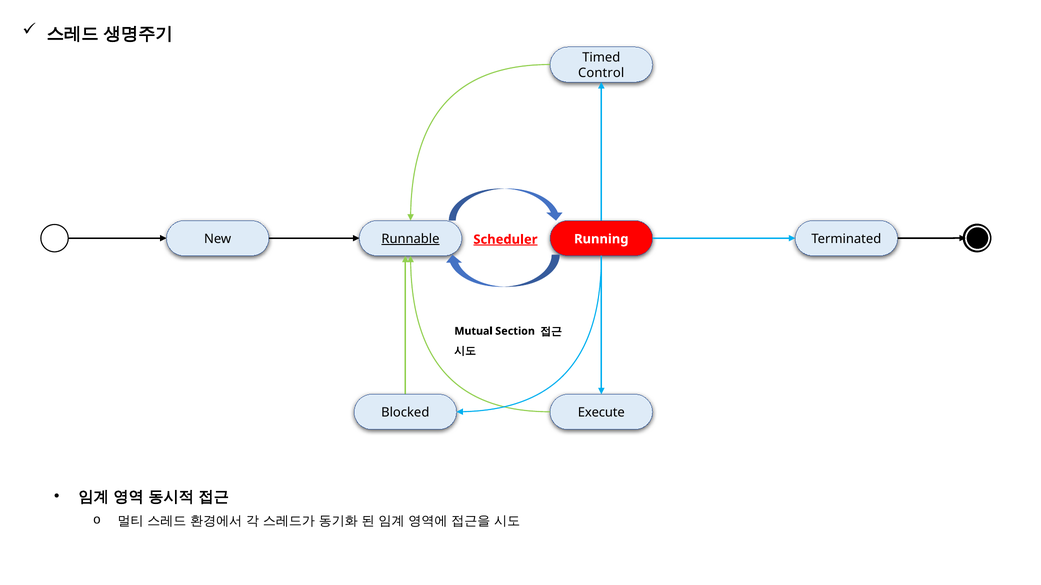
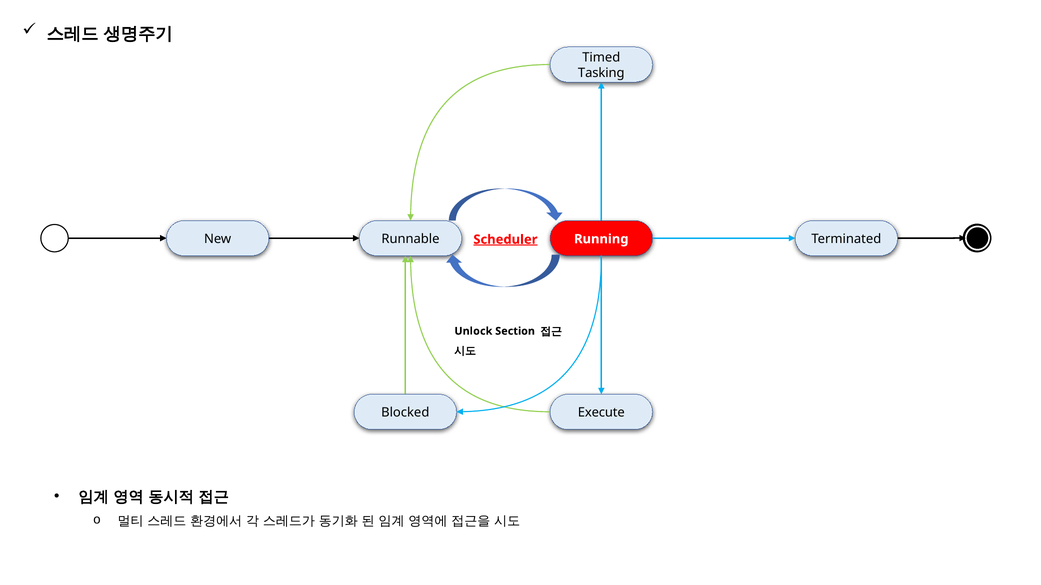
Control: Control -> Tasking (601, 73)
Runnable underline: present -> none (410, 239)
Mutual: Mutual -> Unlock (473, 331)
